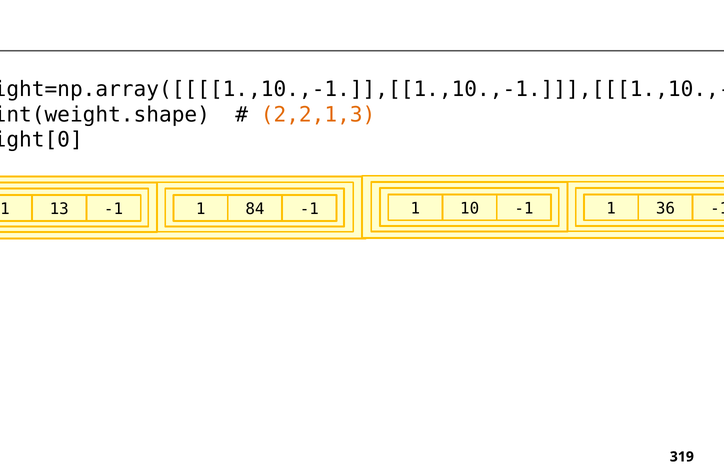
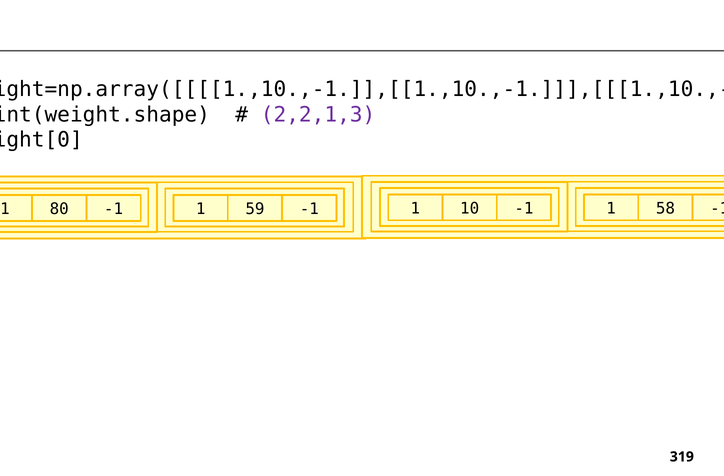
2,2,1,3 colour: orange -> purple (318, 114)
13: 13 -> 80 (59, 209)
84: 84 -> 59 (255, 209)
36: 36 -> 58 (665, 208)
